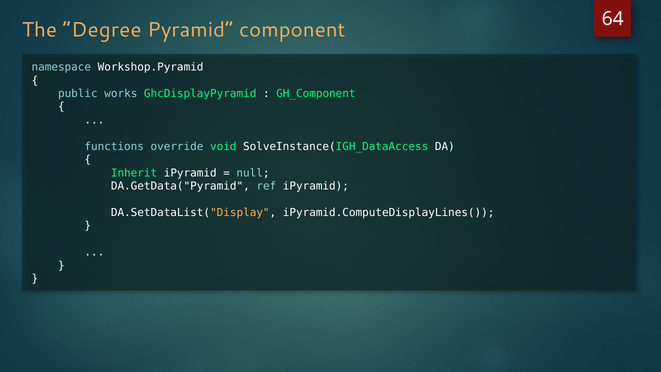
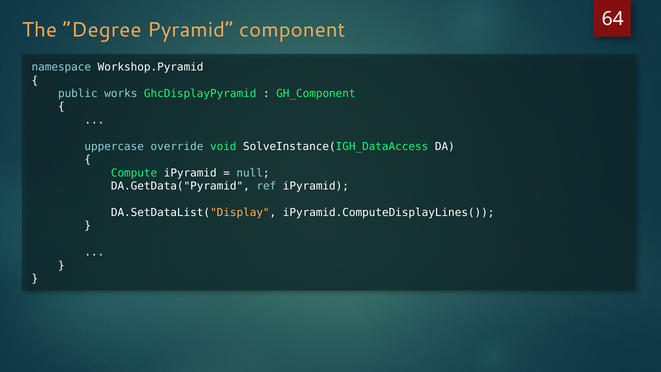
functions: functions -> uppercase (114, 146)
Inherit: Inherit -> Compute (134, 173)
